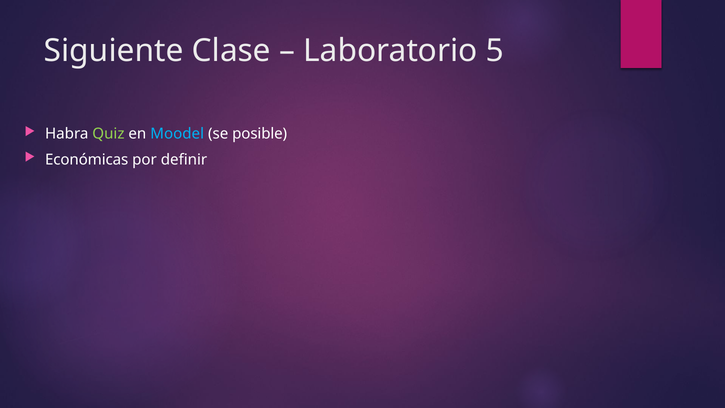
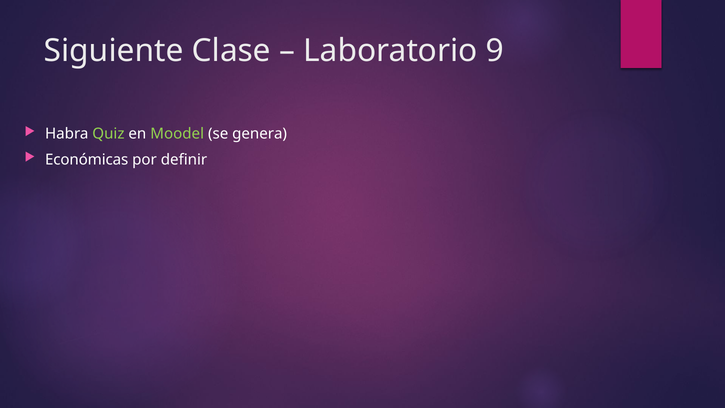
5: 5 -> 9 (495, 51)
Moodel colour: light blue -> light green (177, 134)
posible: posible -> genera (260, 134)
